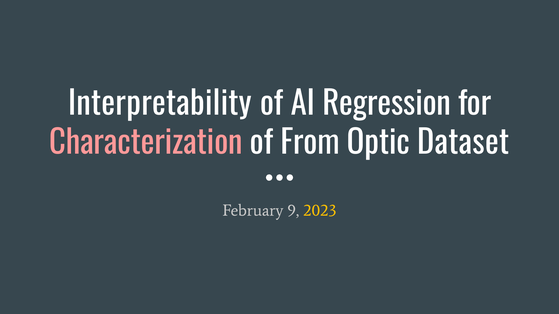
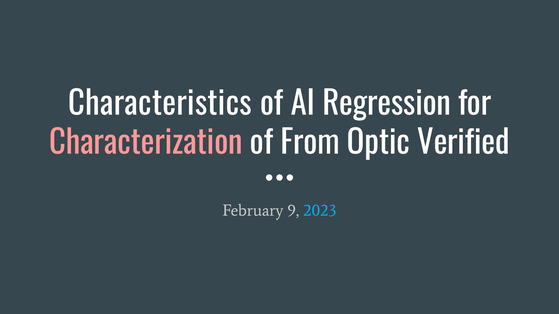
Interpretability: Interpretability -> Characteristics (160, 104)
Dataset: Dataset -> Verified (463, 143)
2023 colour: yellow -> light blue (320, 211)
